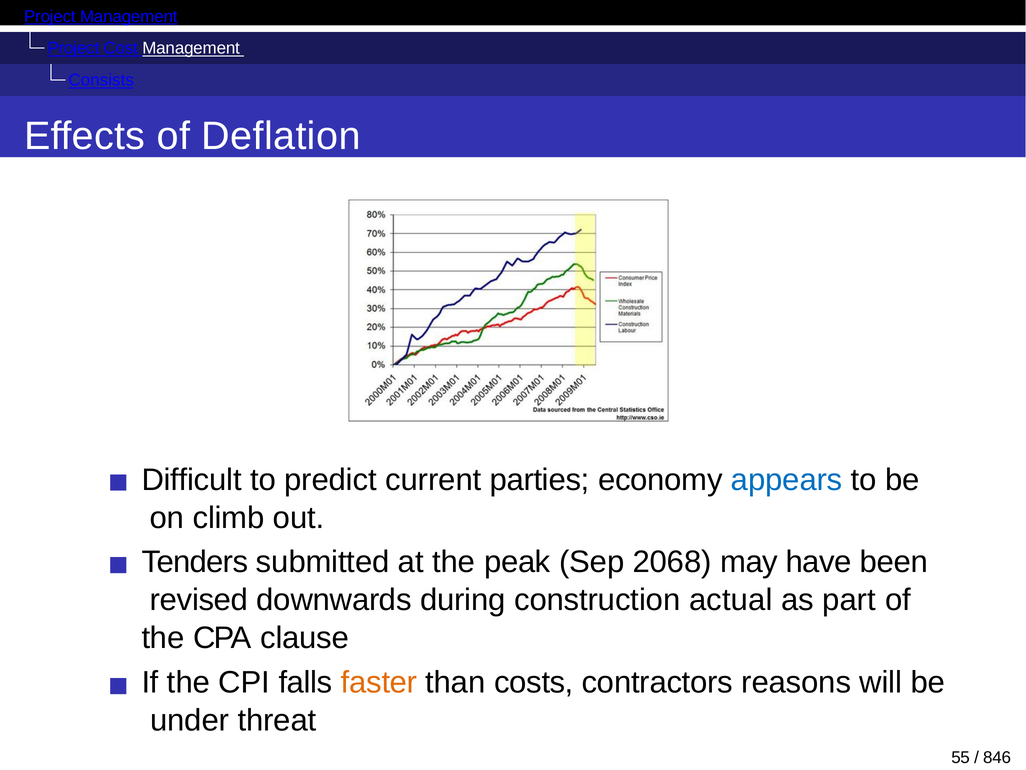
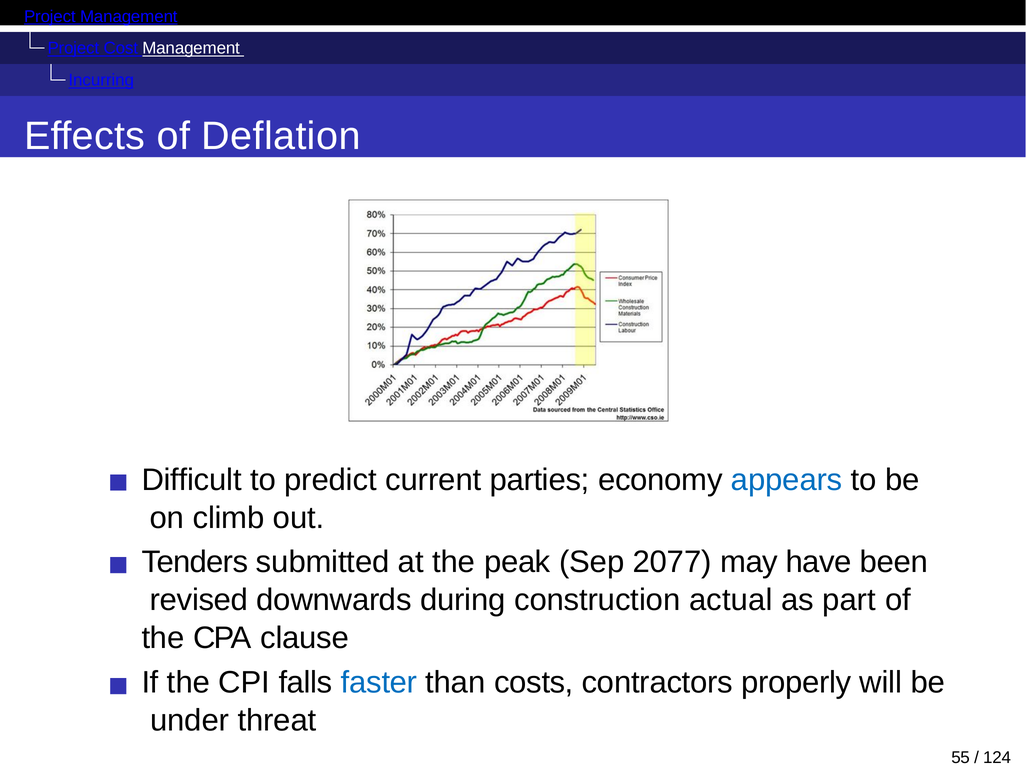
Consists: Consists -> Incurring (101, 80)
2068: 2068 -> 2077 (672, 562)
faster colour: orange -> blue (379, 683)
reasons: reasons -> properly (796, 683)
846: 846 -> 124 (997, 758)
